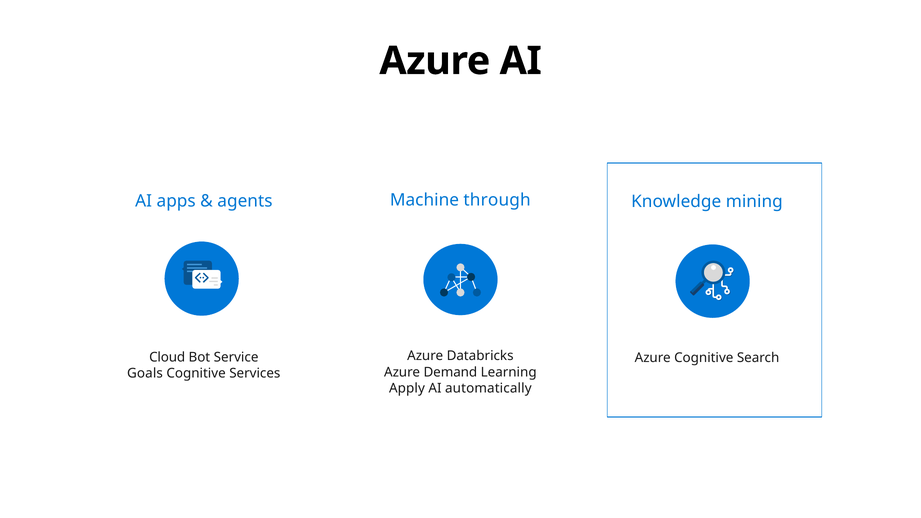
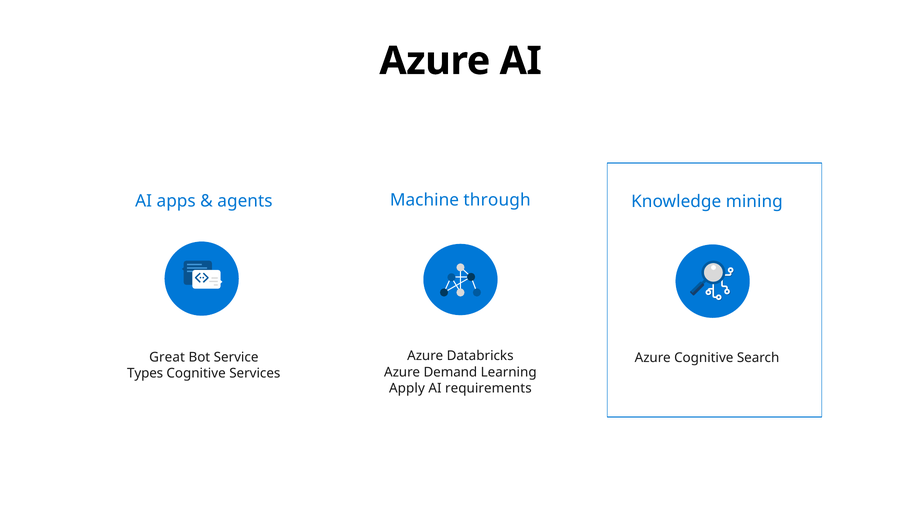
Cloud: Cloud -> Great (167, 357)
Goals: Goals -> Types (145, 373)
automatically: automatically -> requirements (488, 388)
